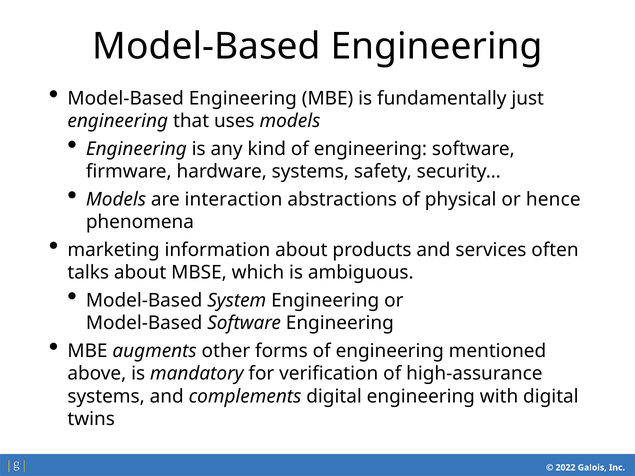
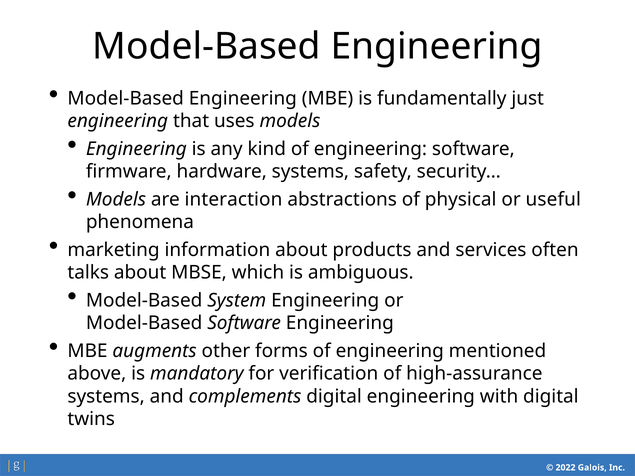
hence: hence -> useful (553, 199)
